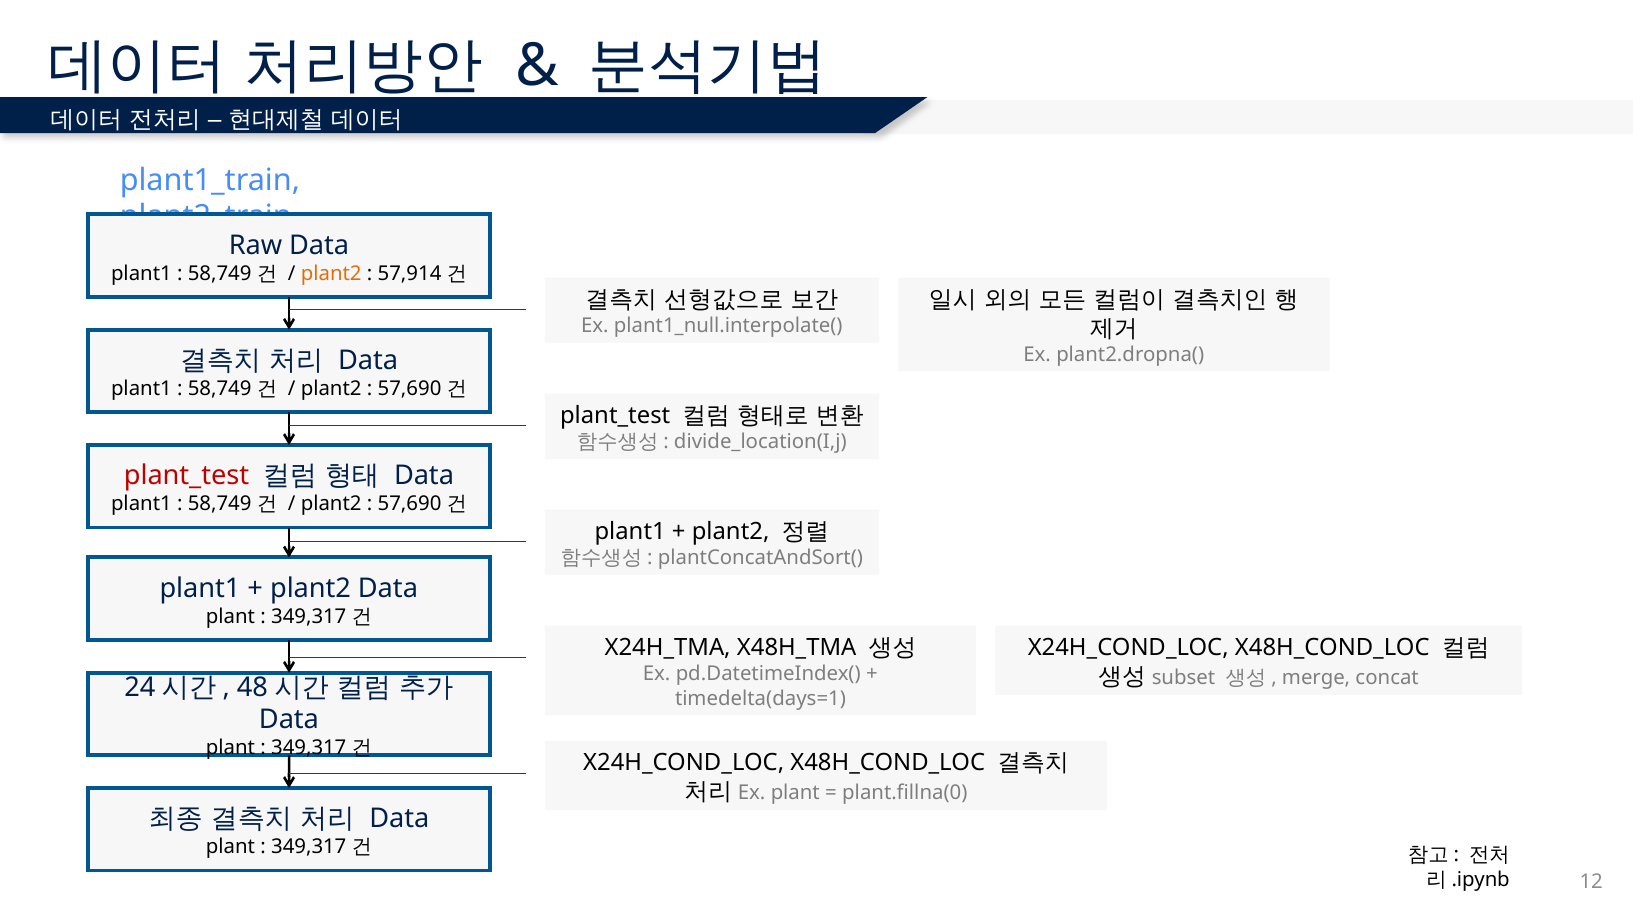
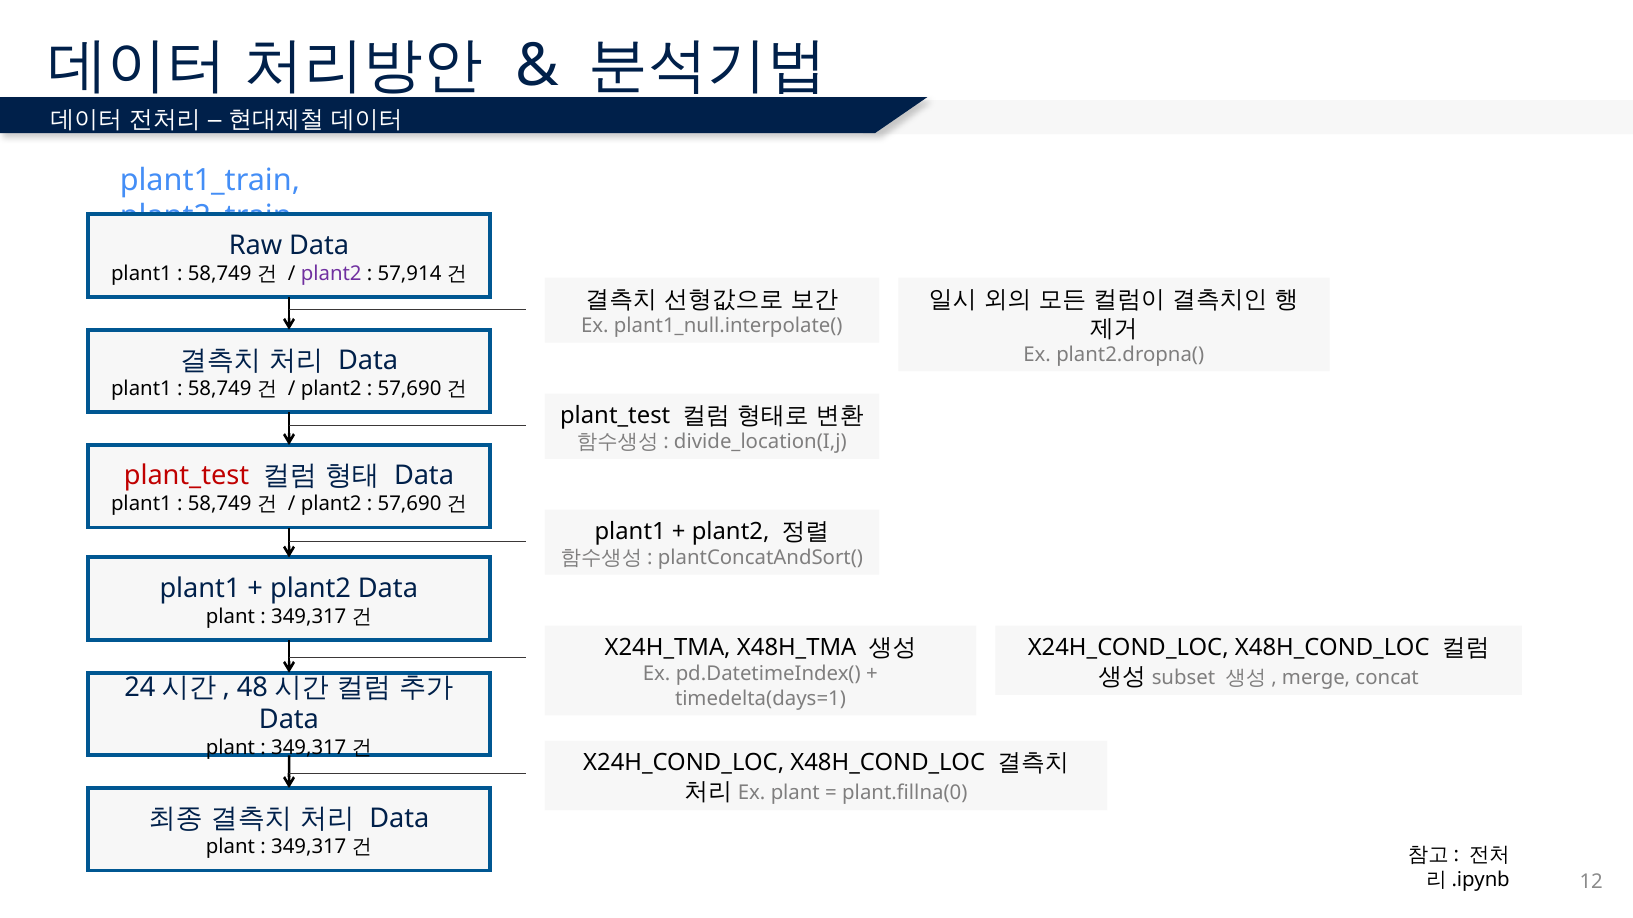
plant2 colour: orange -> purple (331, 274)
